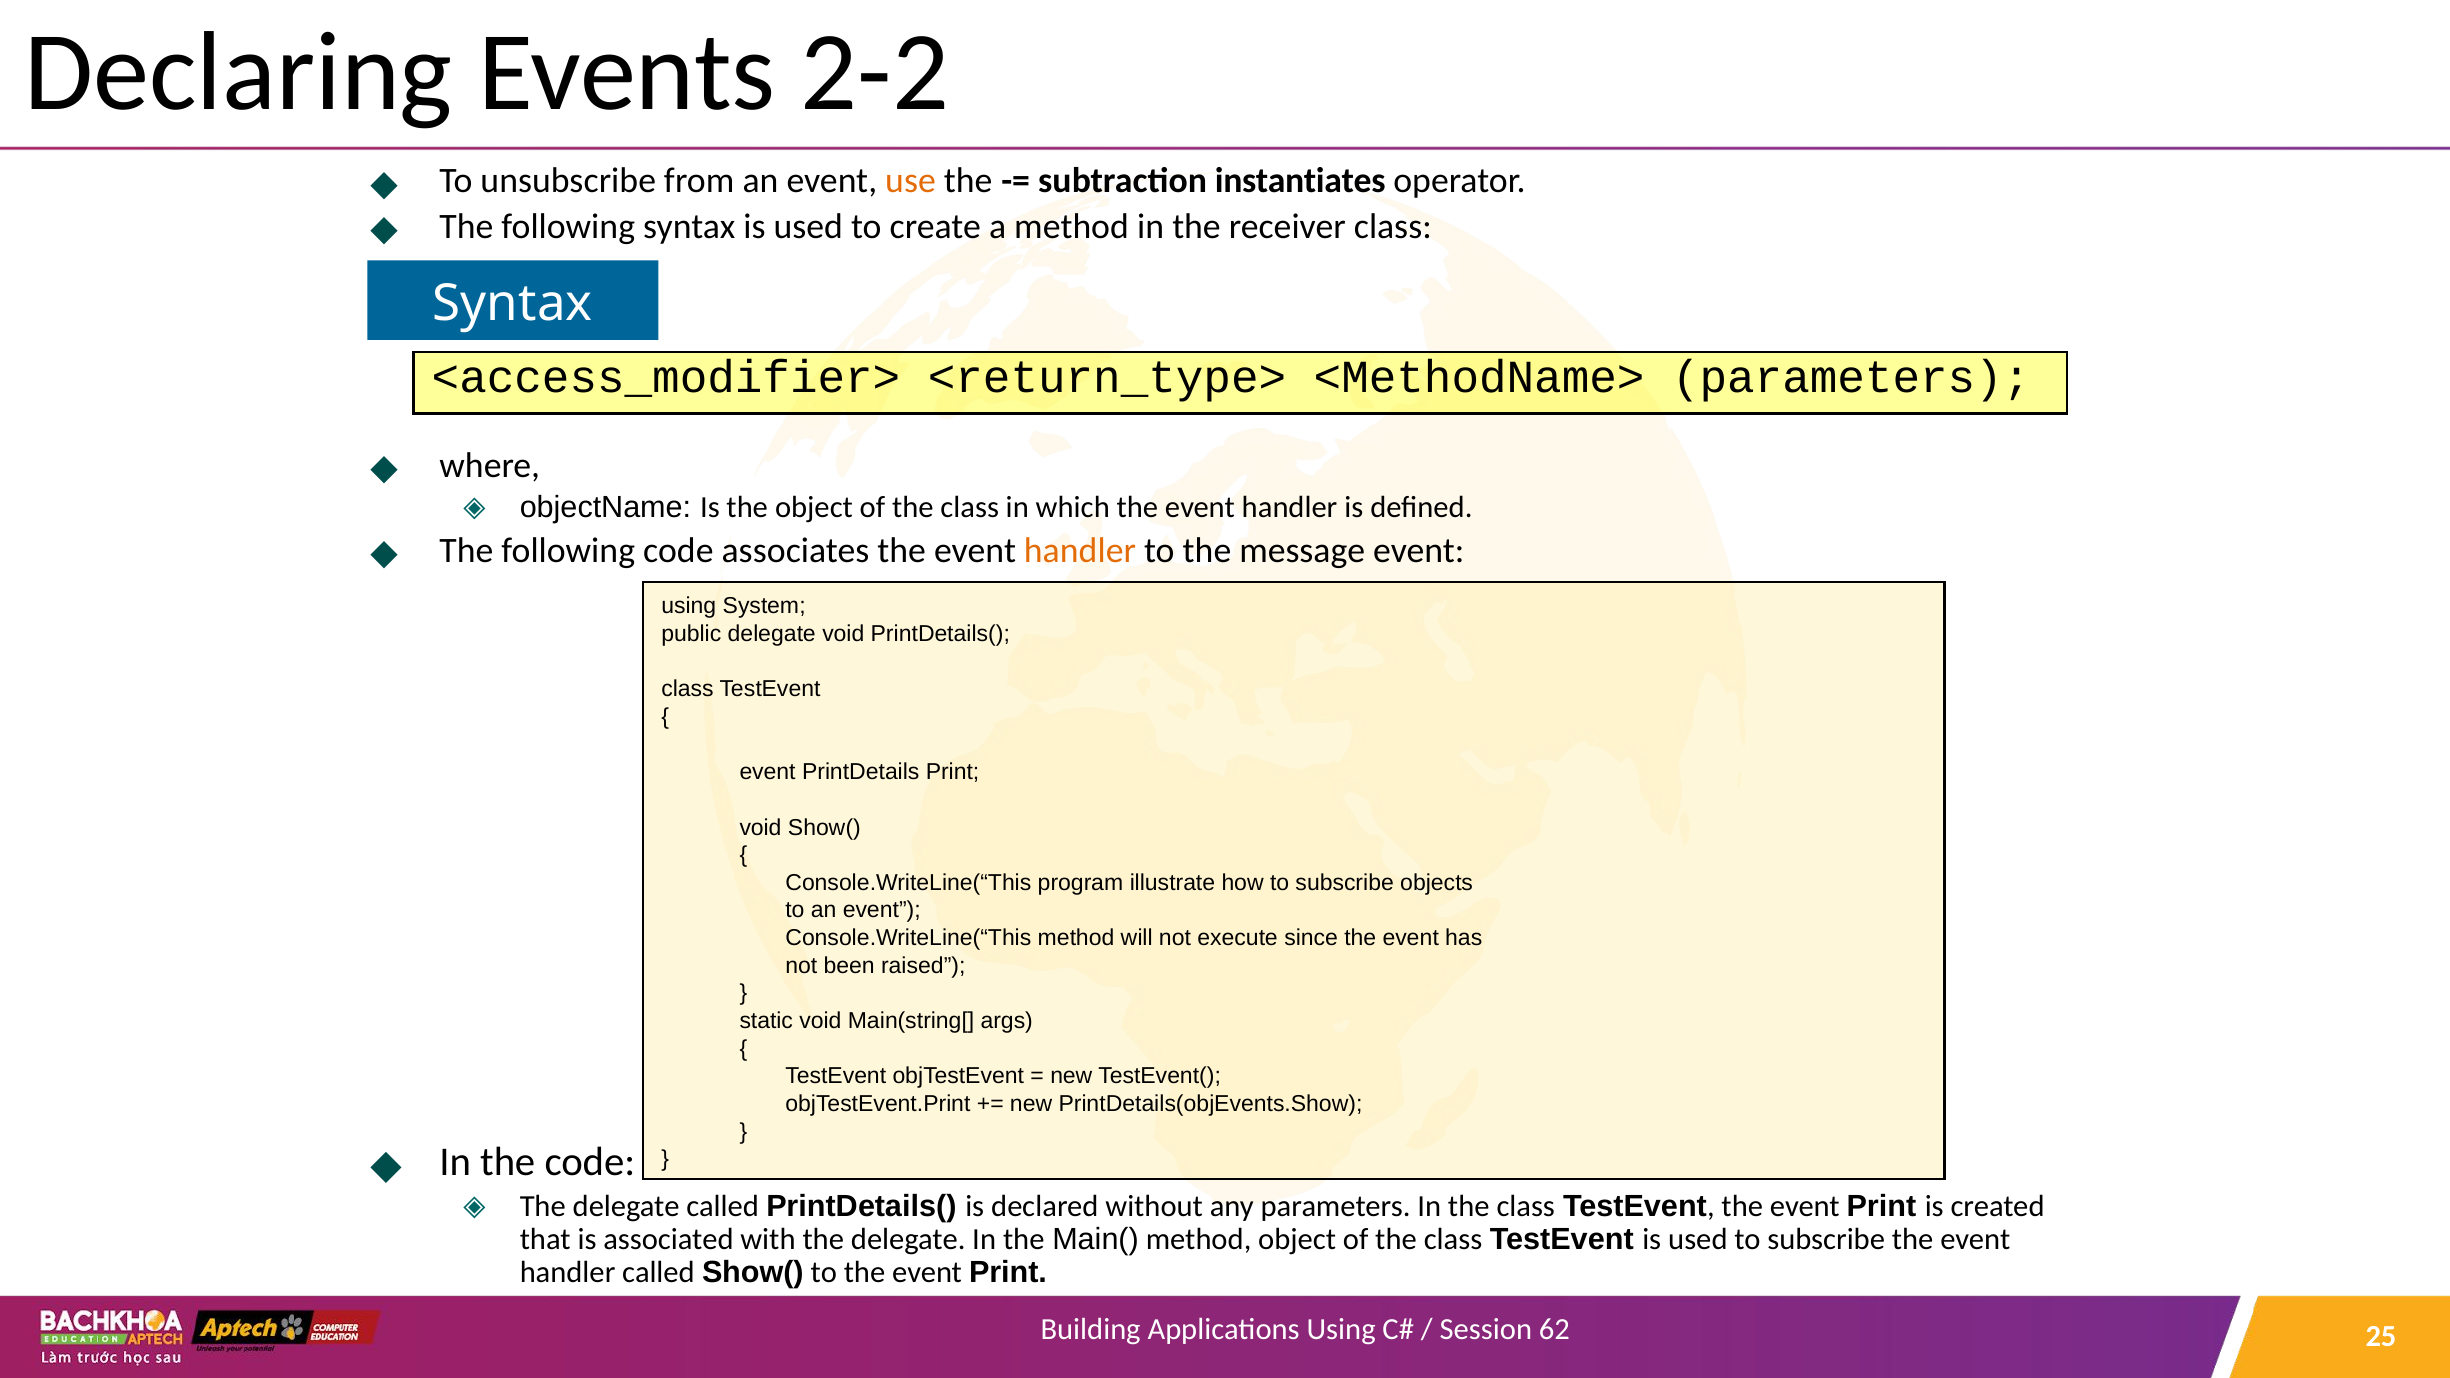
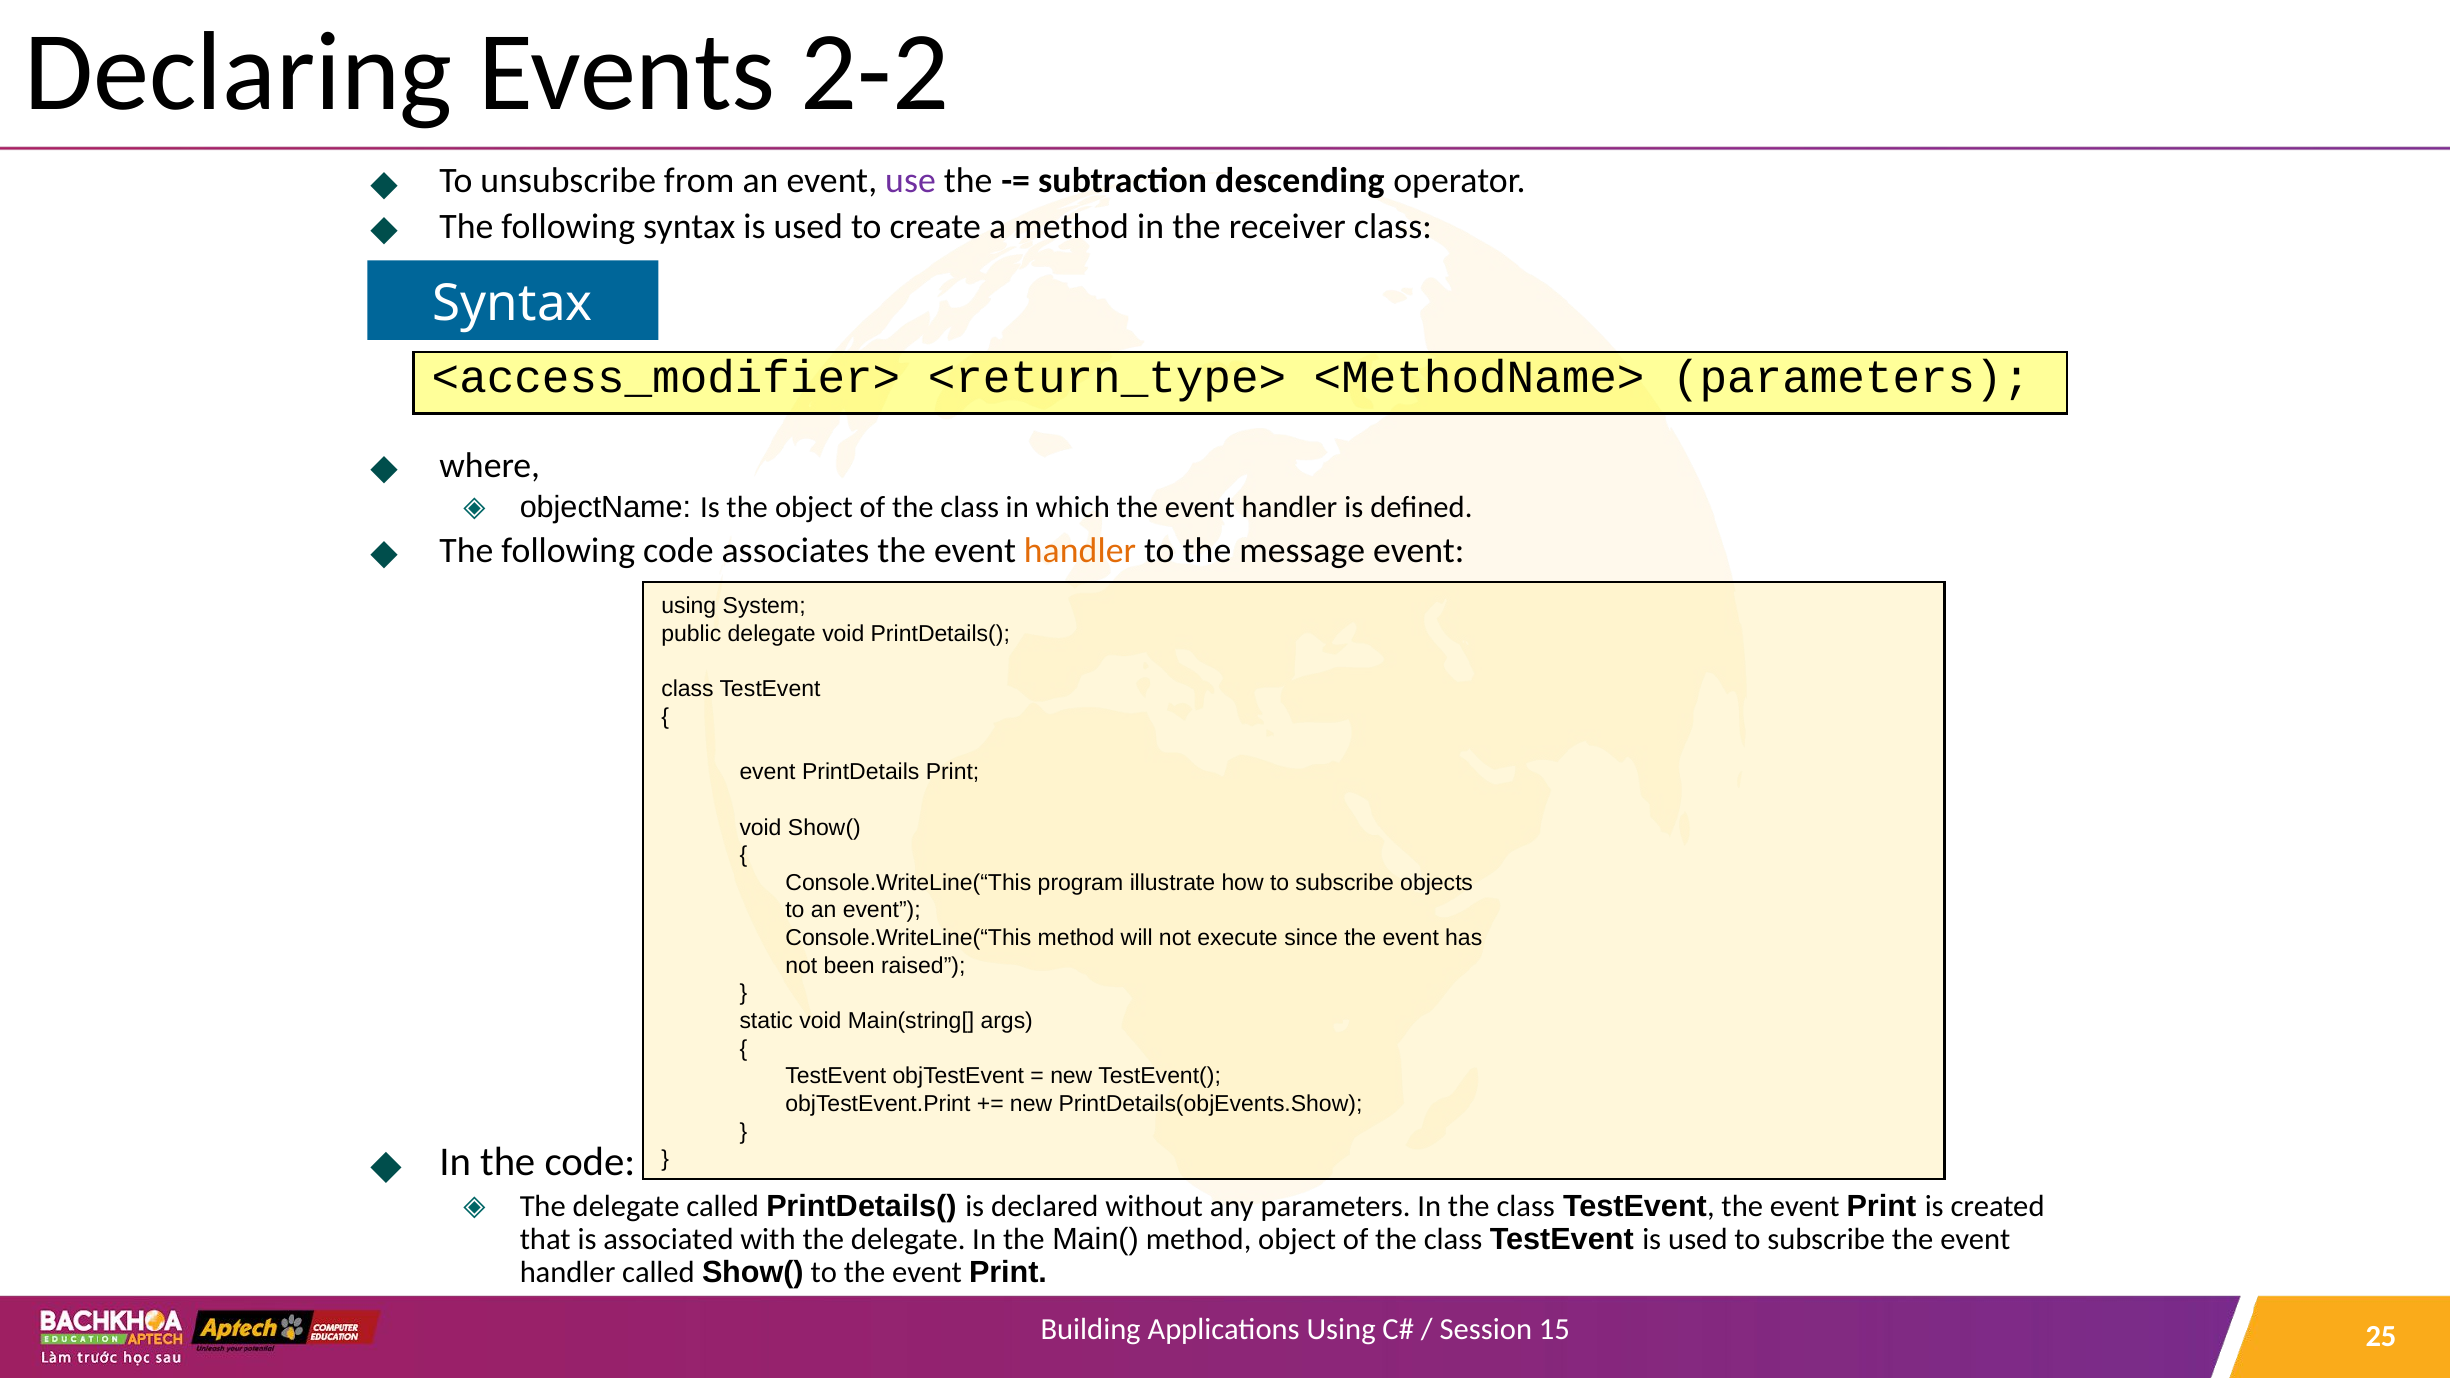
use colour: orange -> purple (911, 181)
instantiates: instantiates -> descending (1300, 181)
62: 62 -> 15 (1554, 1329)
